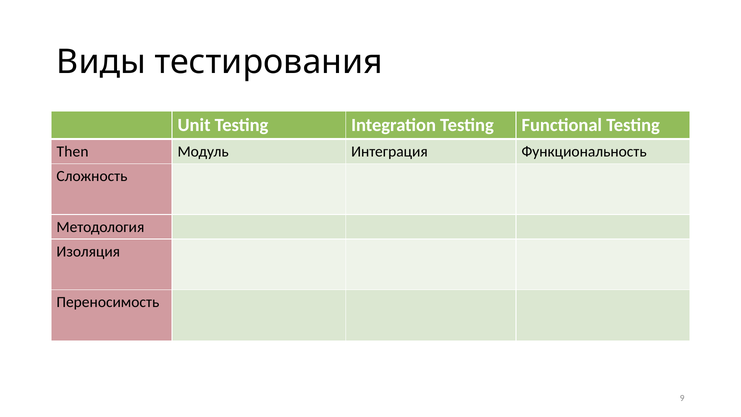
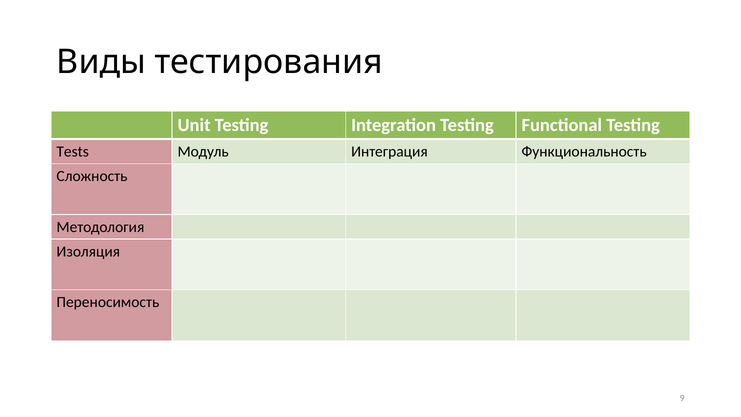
Then: Then -> Tests (73, 152)
